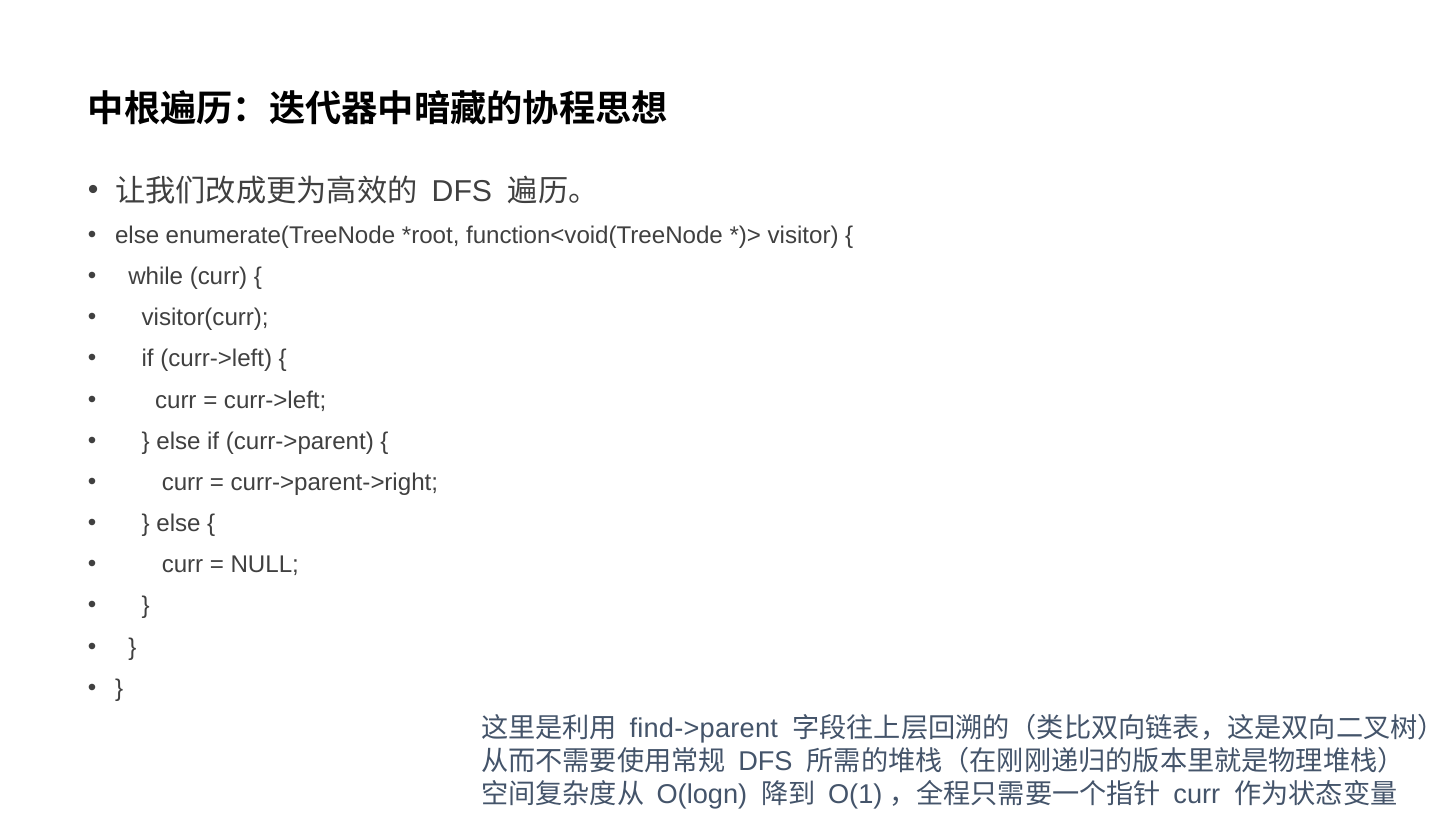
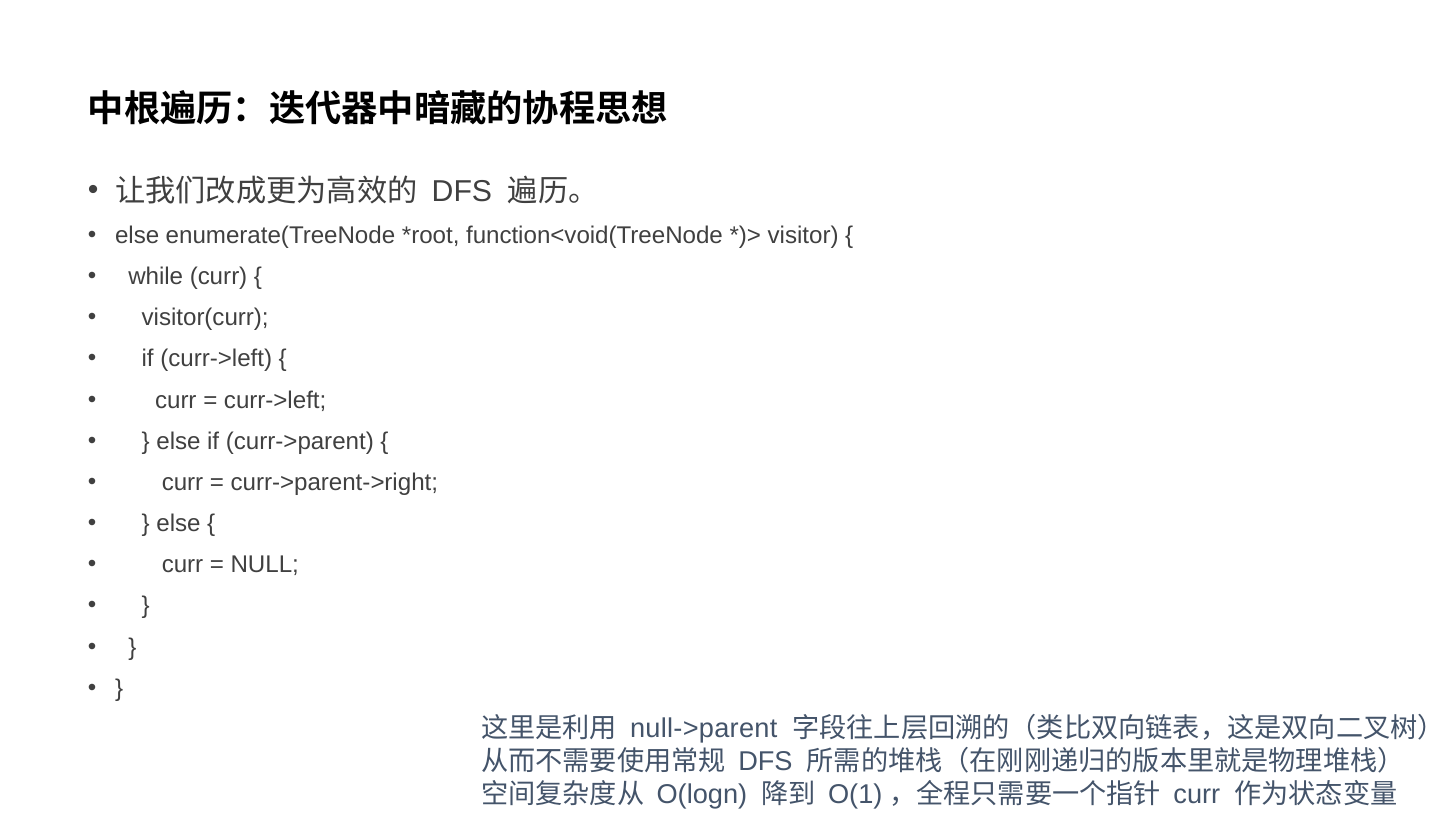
find->parent: find->parent -> null->parent (704, 729)
